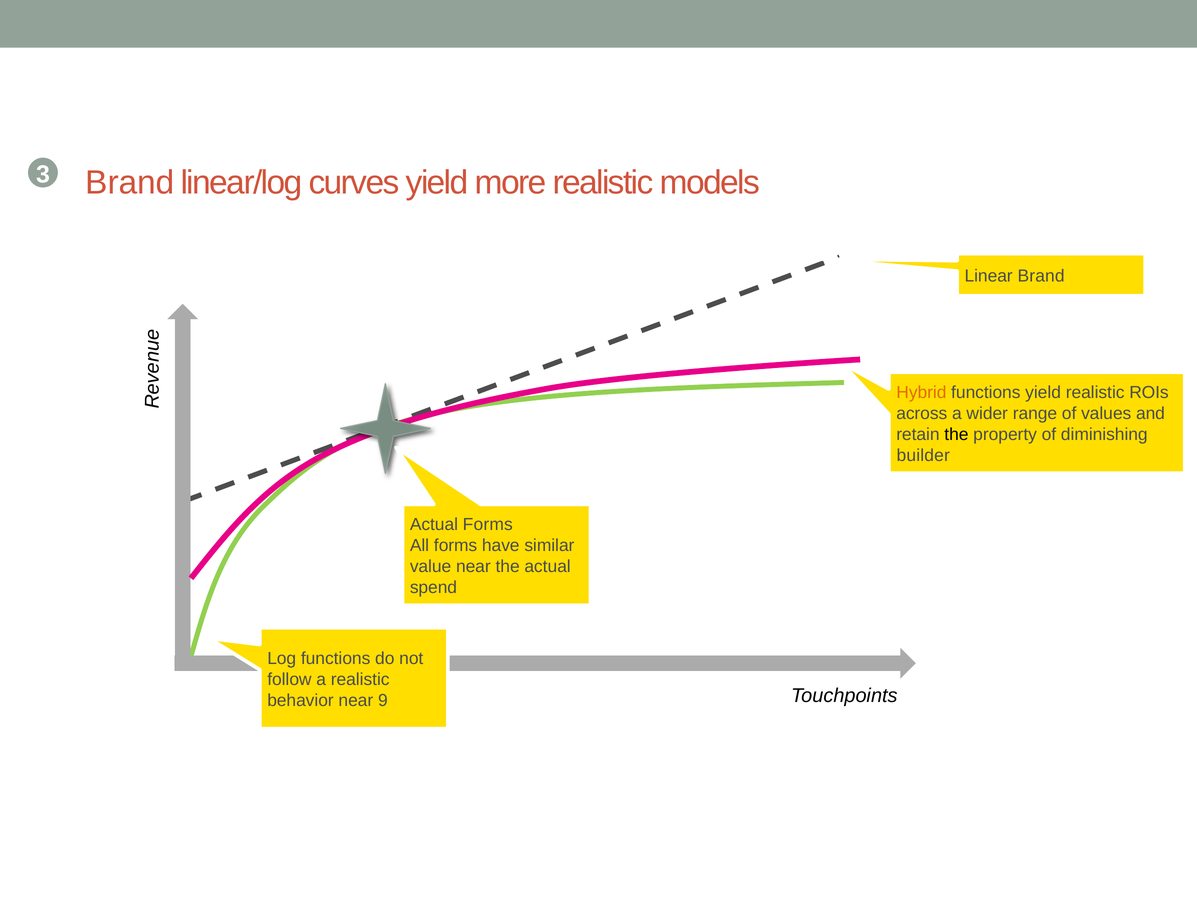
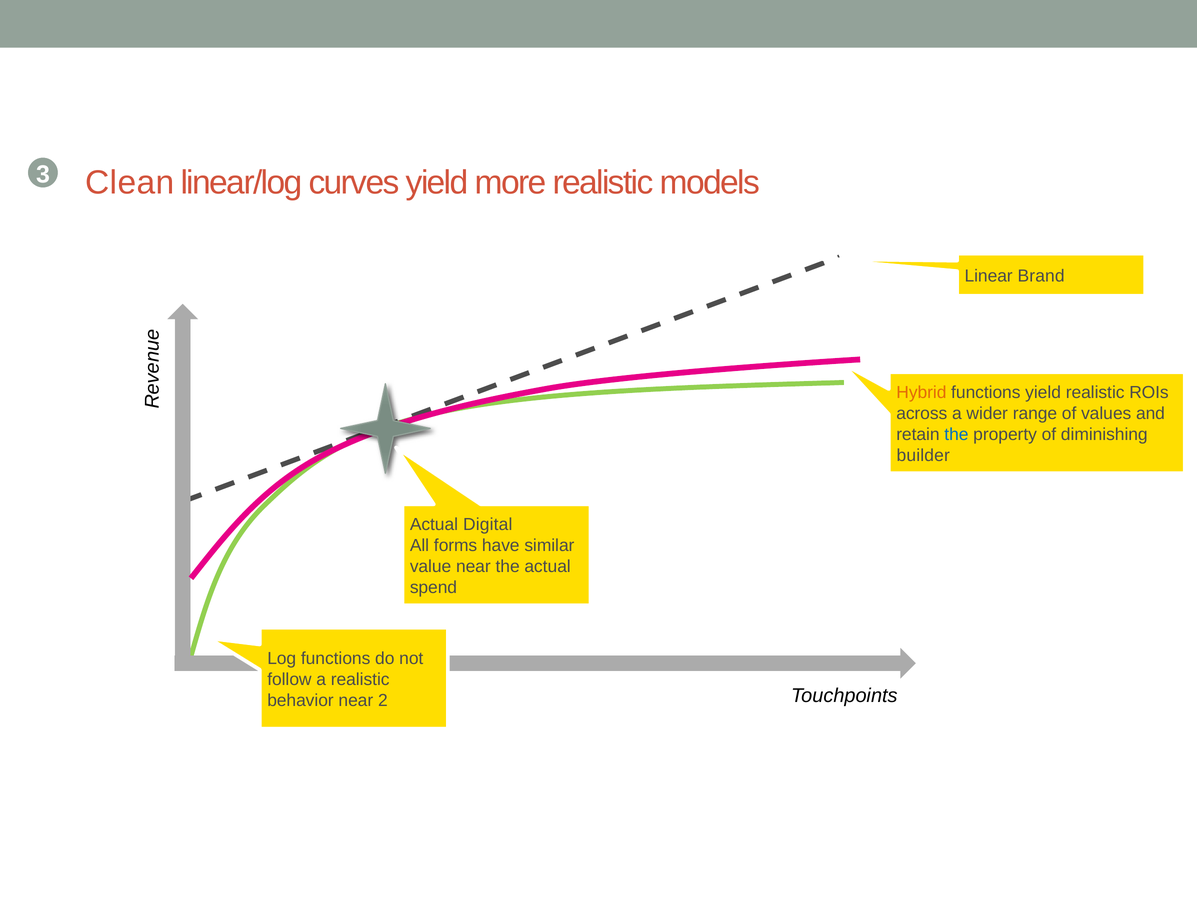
Brand: Brand -> Clean (130, 183)
the colour: black -> blue (956, 435)
Actual Forms: Forms -> Digital (488, 525)
9: 9 -> 2 (383, 701)
